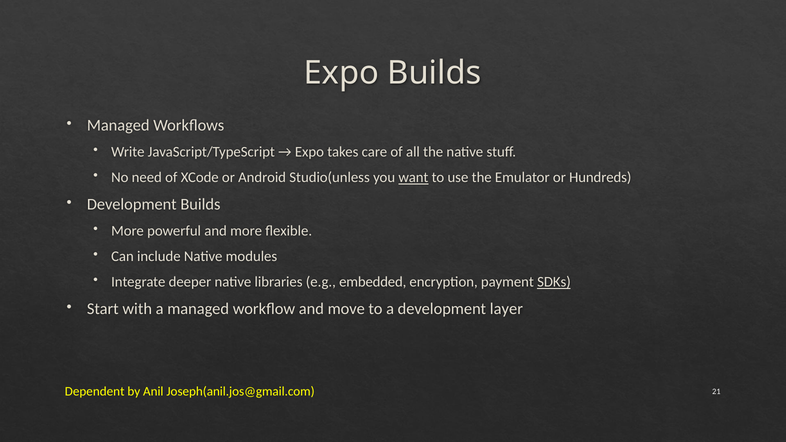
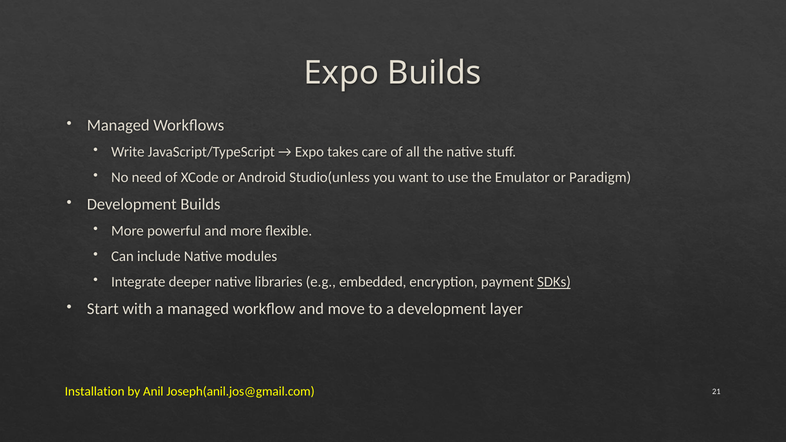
want underline: present -> none (413, 178)
Hundreds: Hundreds -> Paradigm (600, 178)
Dependent: Dependent -> Installation (95, 392)
